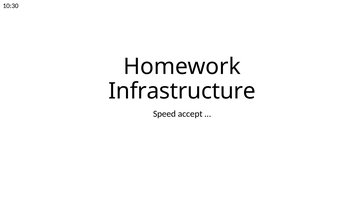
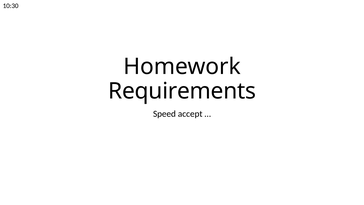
Infrastructure: Infrastructure -> Requirements (182, 91)
